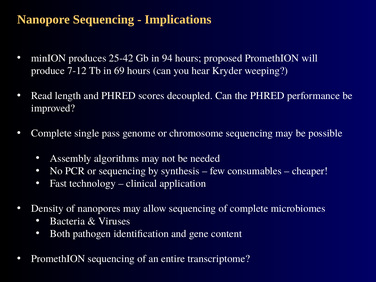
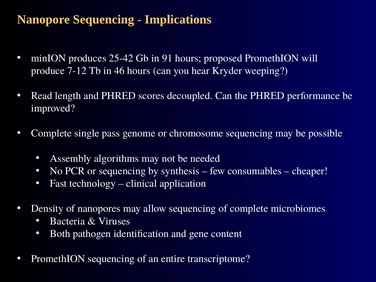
94: 94 -> 91 (167, 58)
69: 69 -> 46 (119, 71)
